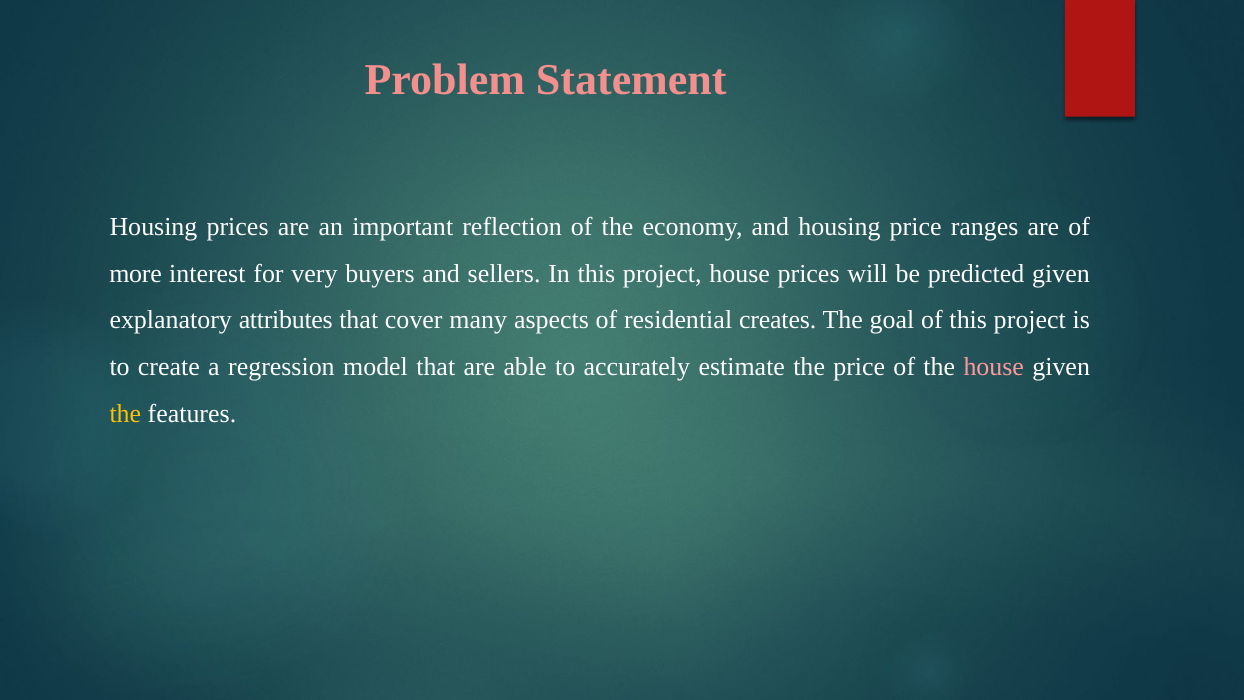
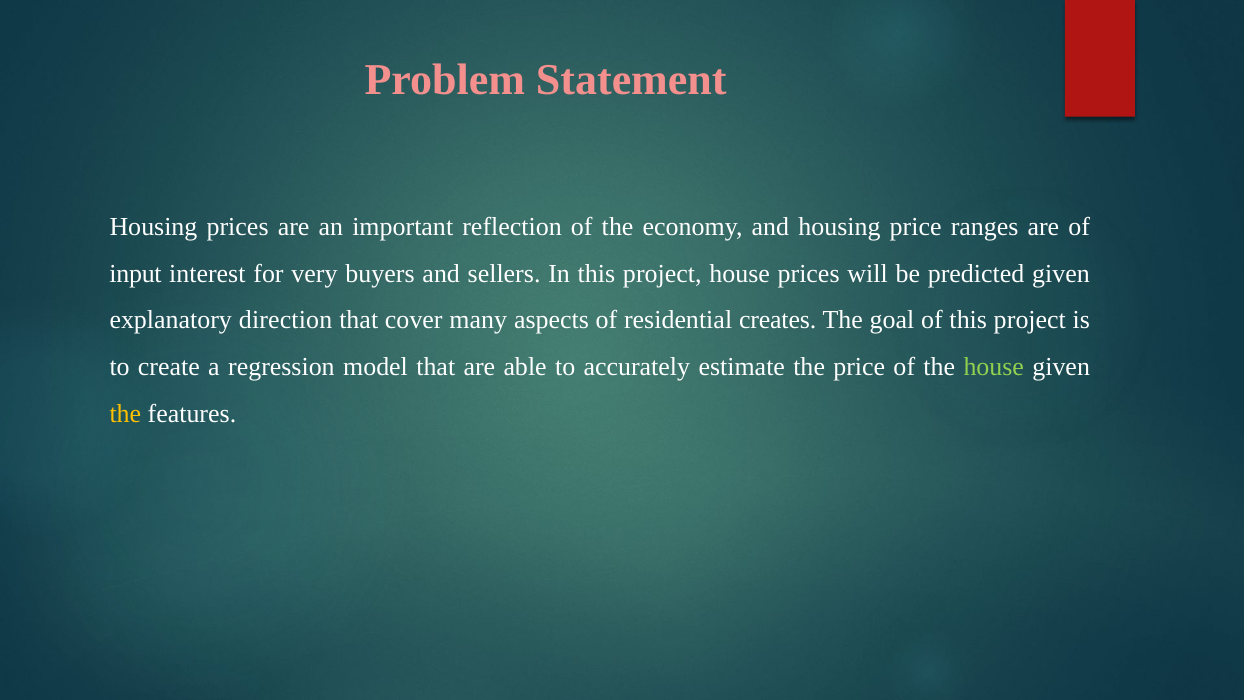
more: more -> input (136, 273)
attributes: attributes -> direction (286, 320)
house colour: pink -> light green (994, 367)
